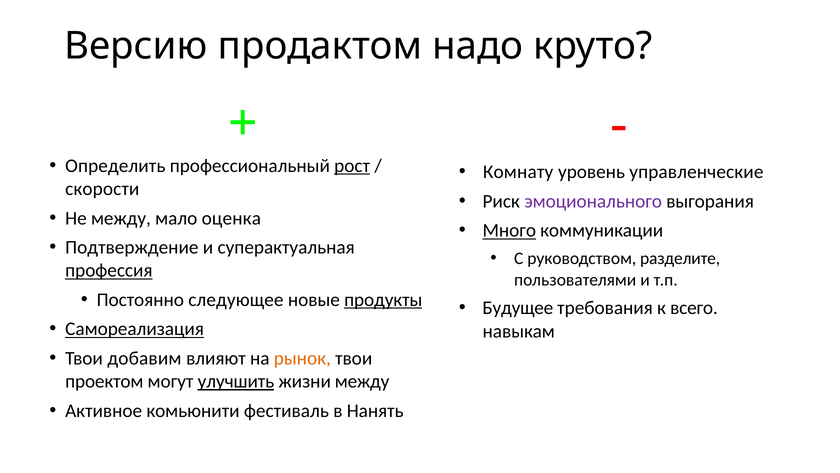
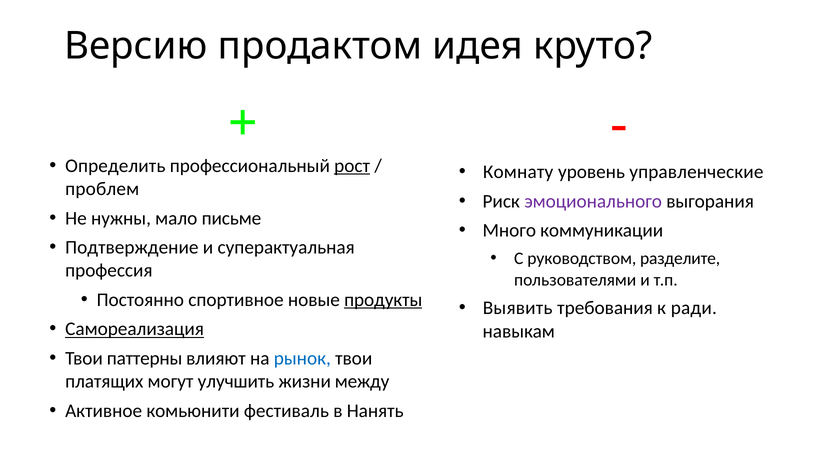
надо: надо -> идея (478, 46)
скорости: скорости -> проблем (102, 189)
Не между: между -> нужны (121, 218)
оценка: оценка -> письме (231, 218)
Много underline: present -> none (509, 230)
профессия underline: present -> none (109, 270)
следующее: следующее -> спортивное (236, 300)
Будущее: Будущее -> Выявить (518, 308)
всего: всего -> ради (694, 308)
добавим: добавим -> паттерны (145, 358)
рынок colour: orange -> blue (302, 358)
проектом: проектом -> платящих (104, 381)
улучшить underline: present -> none (236, 381)
